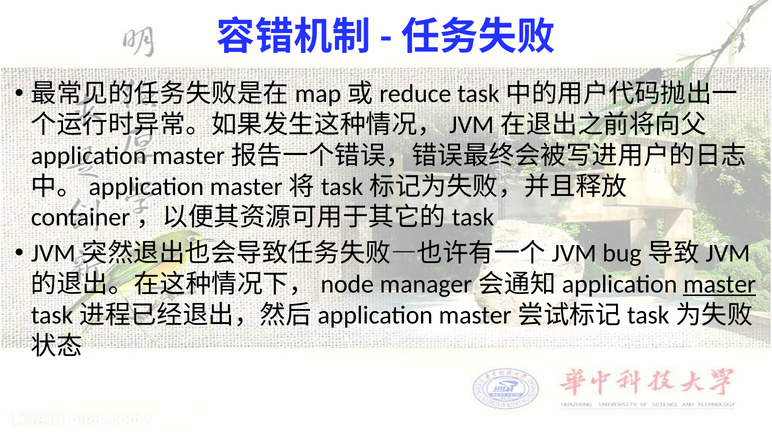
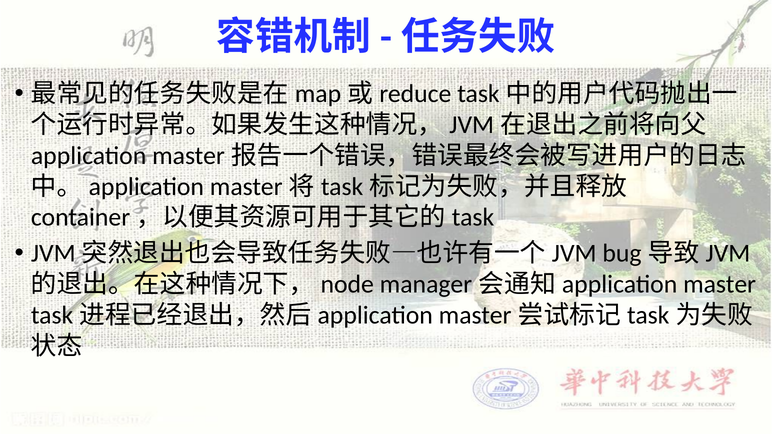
master underline: present -> none (720, 284)
